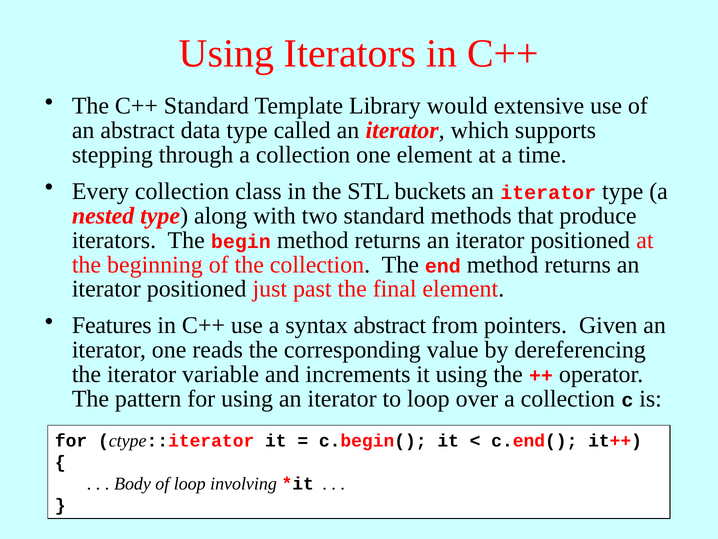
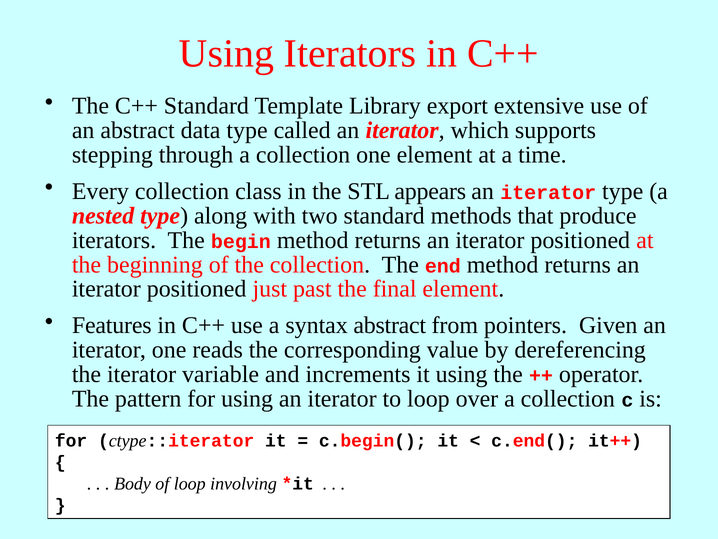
would: would -> export (457, 106)
buckets: buckets -> appears (430, 191)
